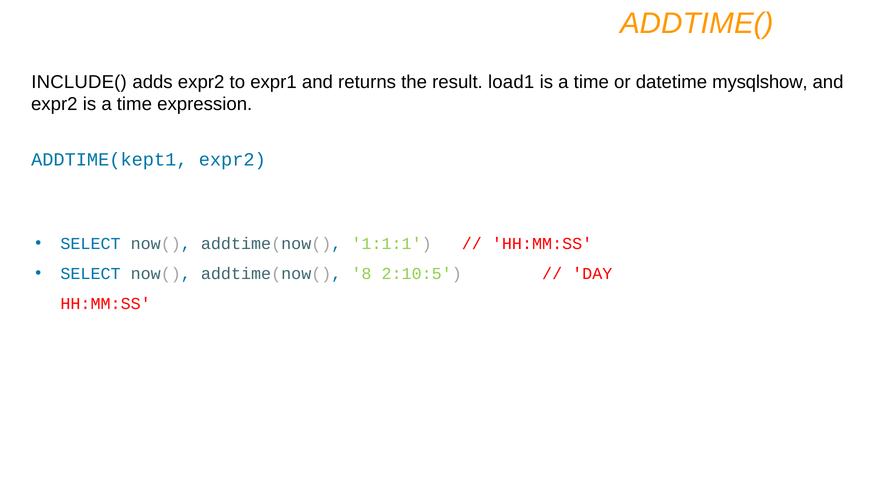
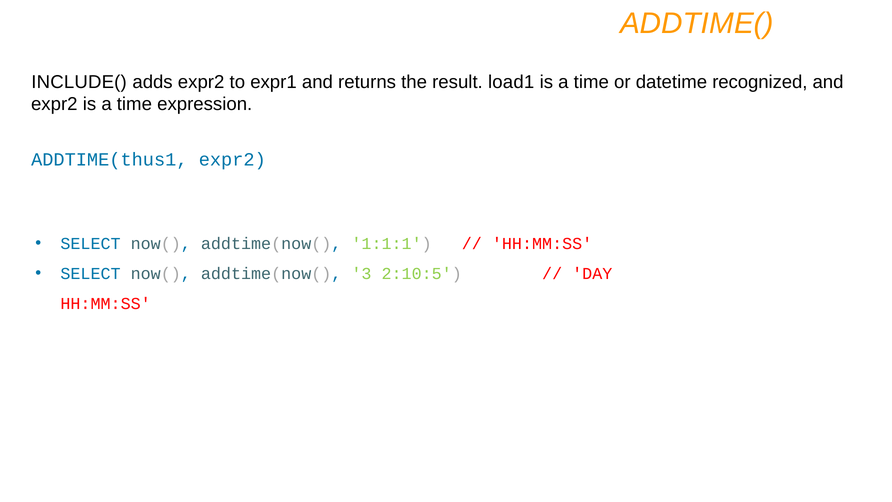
mysqlshow: mysqlshow -> recognized (760, 82)
ADDTIME(kept1: ADDTIME(kept1 -> ADDTIME(thus1 (109, 160)
8: 8 -> 3 (361, 274)
